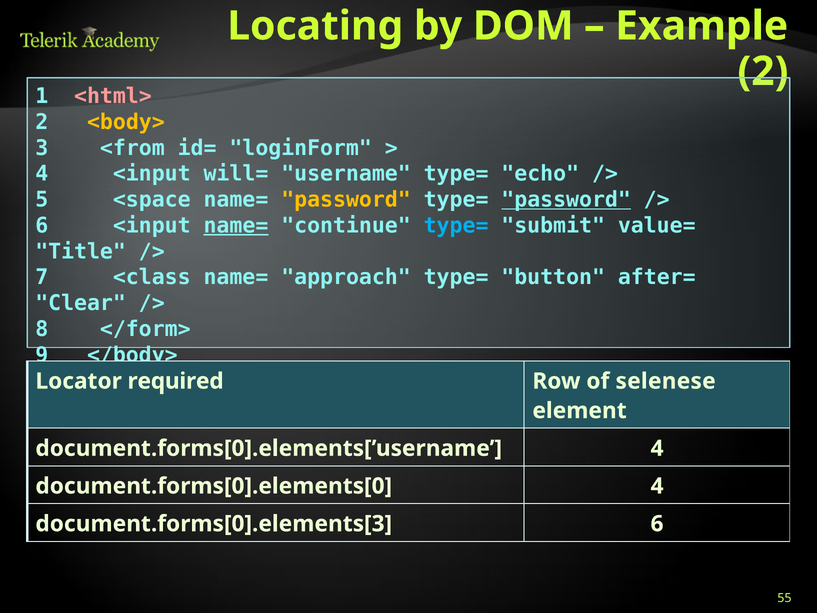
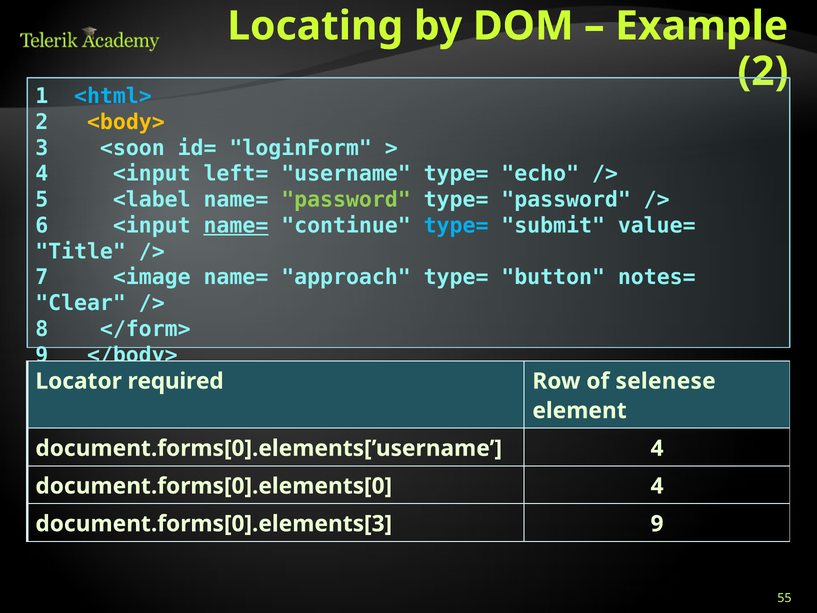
<html> colour: pink -> light blue (113, 96)
<from: <from -> <soon (132, 148)
will=: will= -> left= (236, 174)
<space: <space -> <label (152, 200)
password colour: yellow -> light green (346, 200)
password underline: present -> none (566, 200)
<class: <class -> <image (152, 277)
after=: after= -> notes= (657, 277)
document.forms[0].elements[3 6: 6 -> 9 (657, 524)
